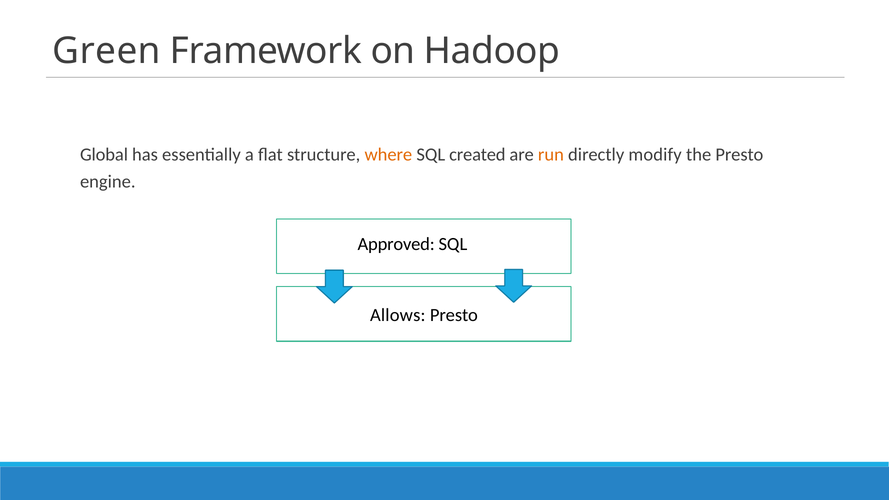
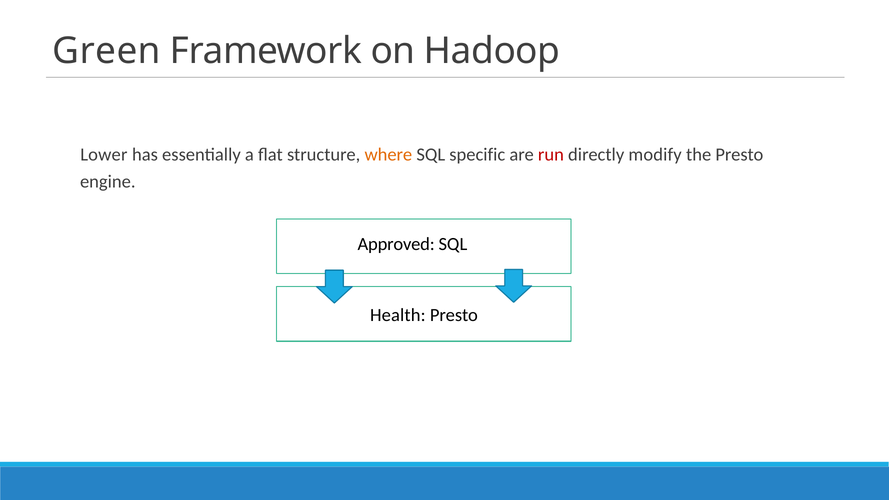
Global: Global -> Lower (104, 155)
created: created -> specific (477, 155)
run colour: orange -> red (551, 155)
Allows: Allows -> Health (398, 315)
